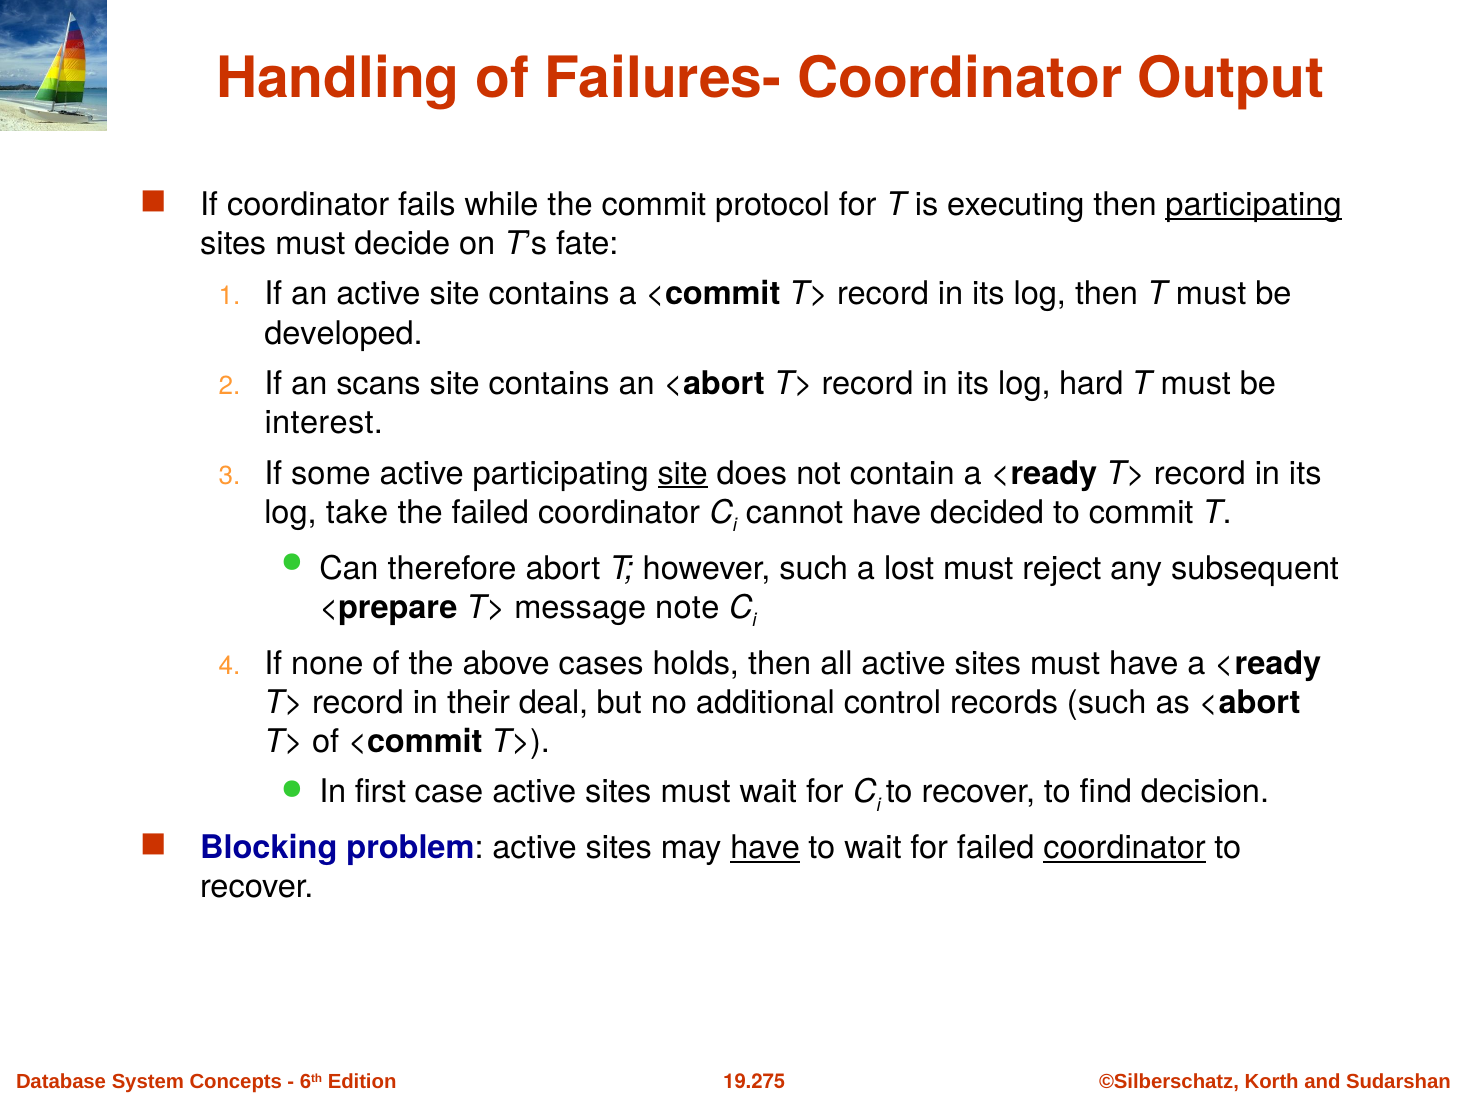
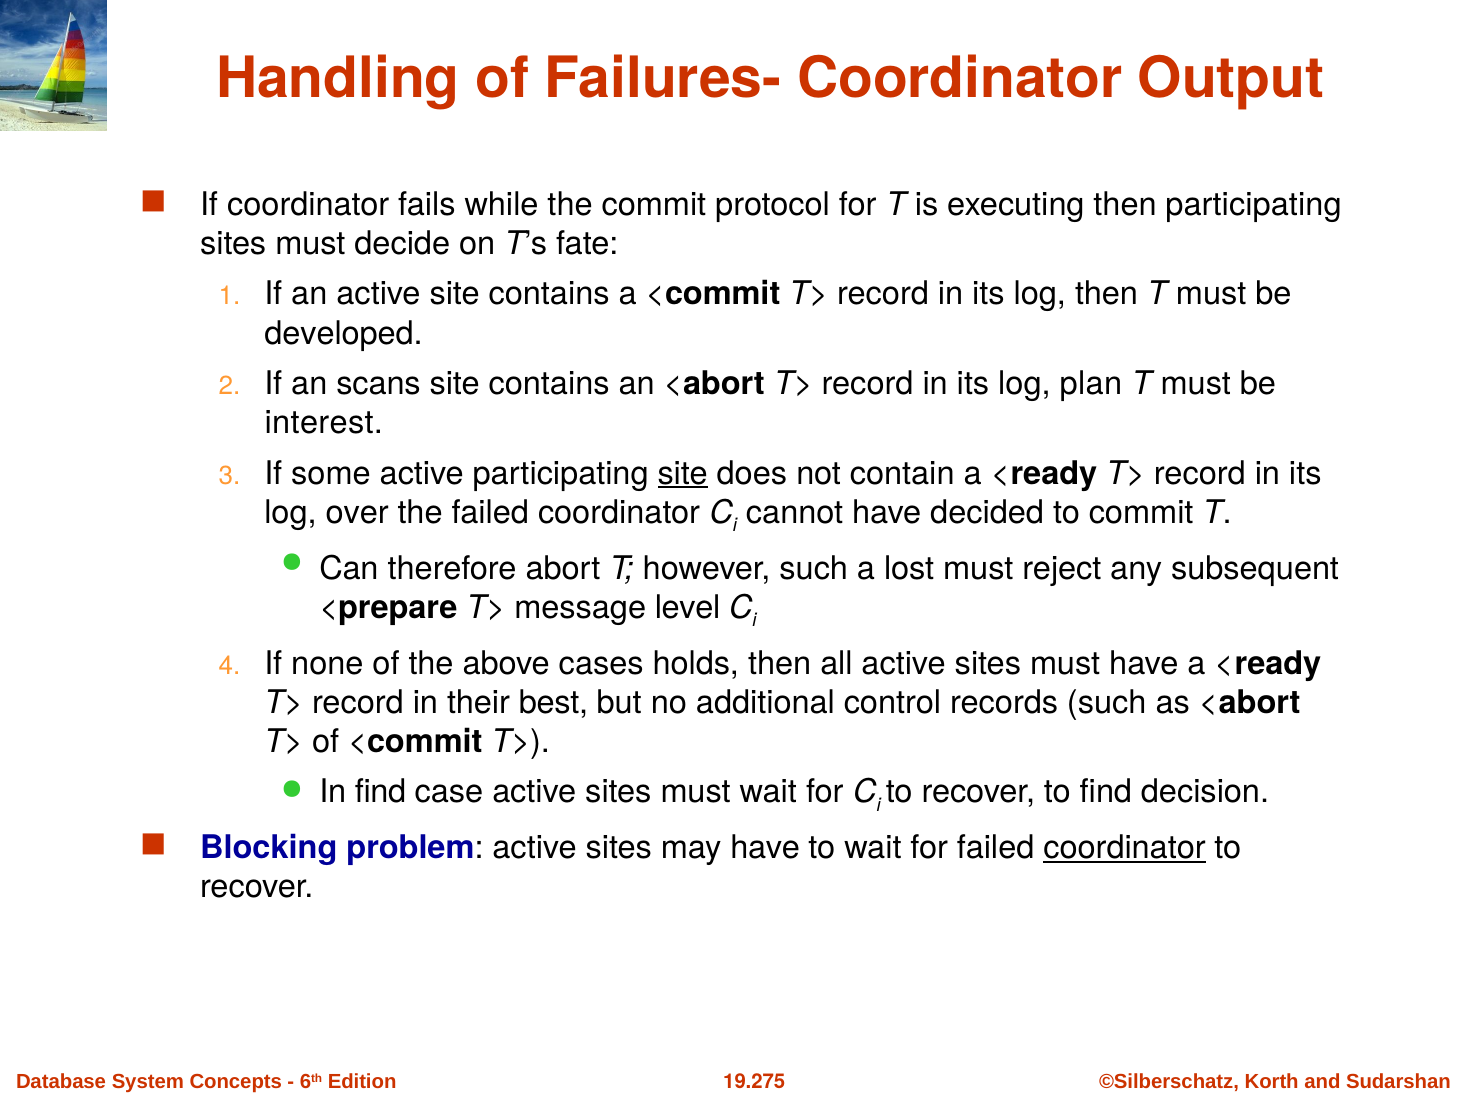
participating underline: present -> none (1254, 204)
hard: hard -> plan (1091, 384)
take: take -> over (357, 512)
note: note -> level (688, 607)
deal: deal -> best (553, 702)
In first: first -> find (381, 792)
have underline: present -> none (765, 848)
